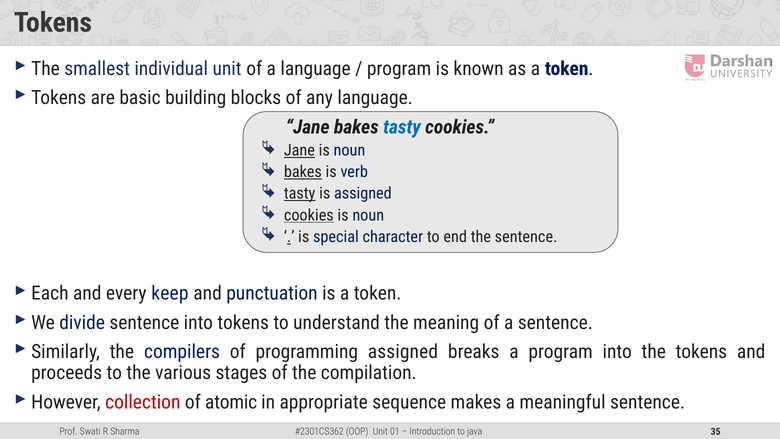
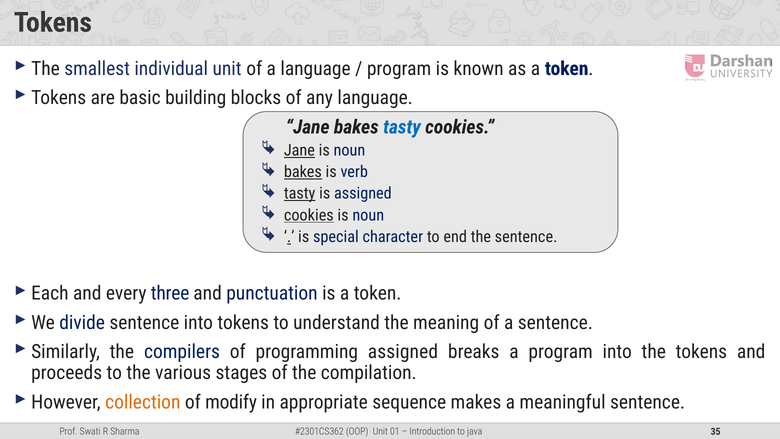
keep: keep -> three (170, 293)
collection colour: red -> orange (143, 402)
atomic: atomic -> modify (231, 402)
